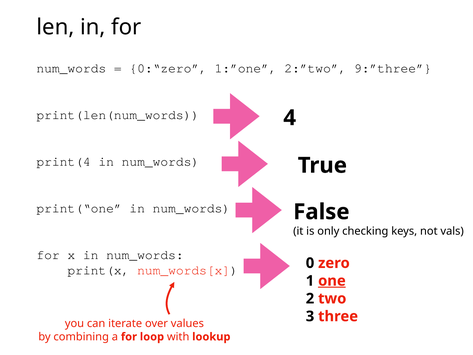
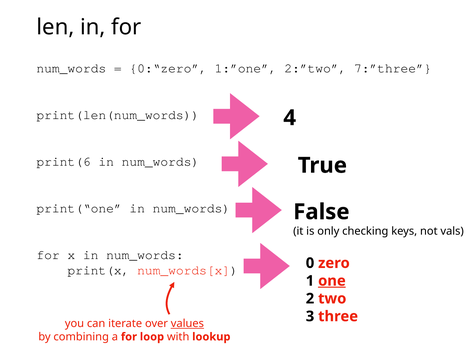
9:”three: 9:”three -> 7:”three (393, 68)
print(4: print(4 -> print(6 (64, 161)
values underline: none -> present (187, 323)
